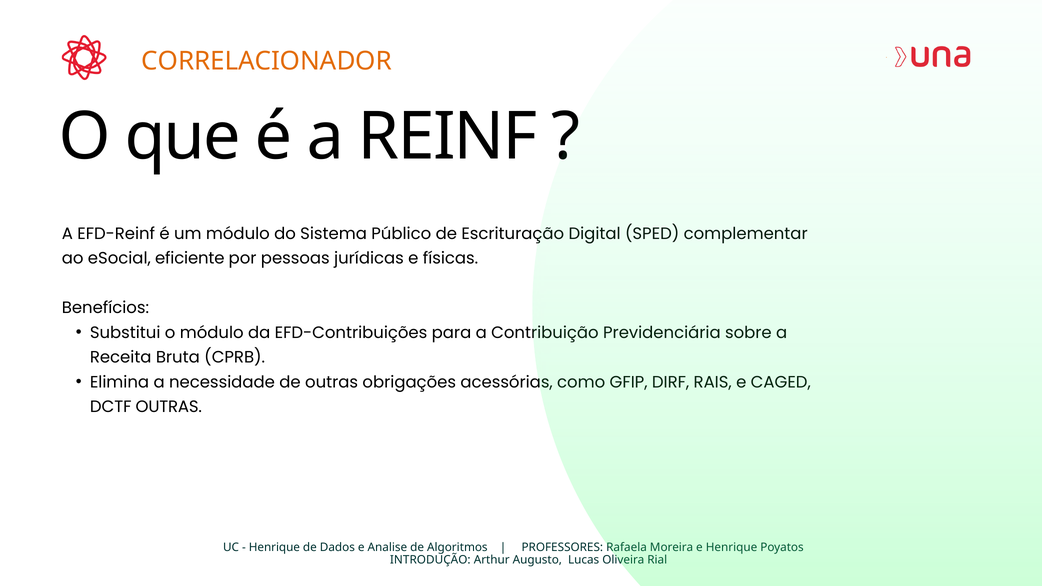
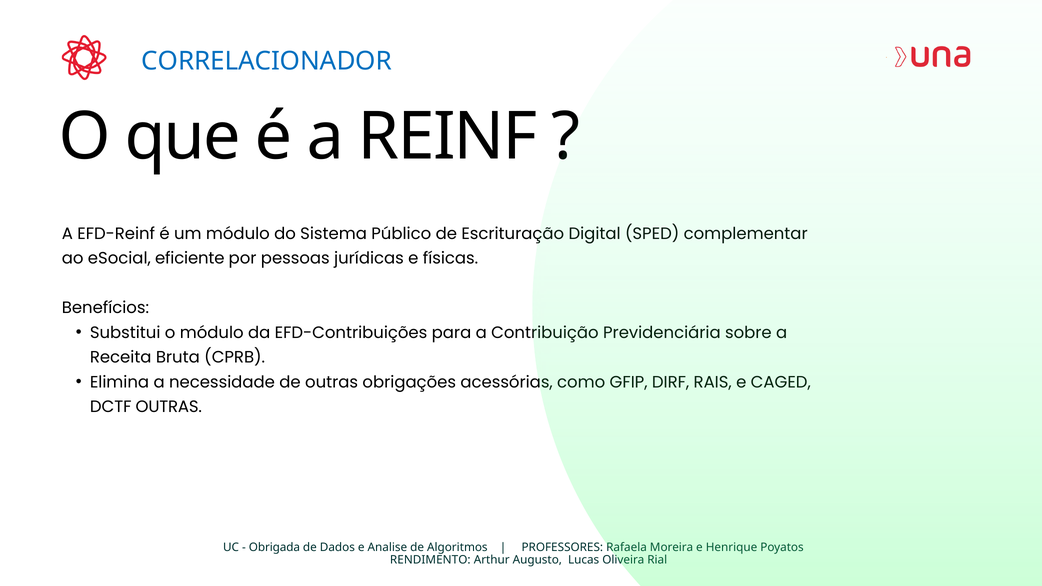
CORRELACIONADOR colour: orange -> blue (267, 61)
Henrique: Henrique -> Obrigada (274, 547)
INTRODUÇÃO: INTRODUÇÃO -> RENDIMENTO (430, 560)
